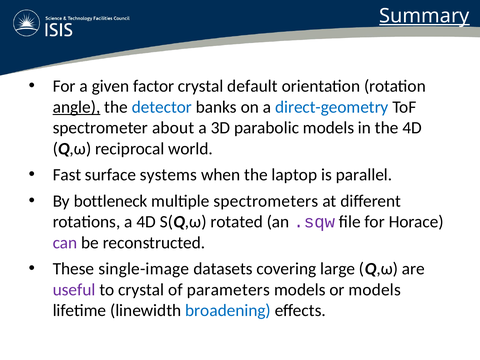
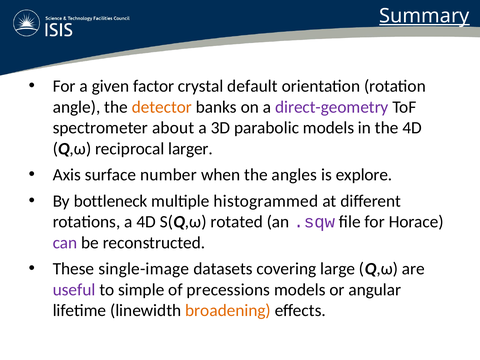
angle underline: present -> none (77, 107)
detector colour: blue -> orange (162, 107)
direct-geometry colour: blue -> purple (332, 107)
world: world -> larger (191, 149)
Fast: Fast -> Axis (67, 175)
systems: systems -> number (168, 175)
laptop: laptop -> angles (294, 175)
parallel: parallel -> explore (364, 175)
spectrometers: spectrometers -> histogrammed (266, 201)
to crystal: crystal -> simple (141, 290)
parameters: parameters -> precessions (228, 290)
or models: models -> angular (375, 290)
broadening colour: blue -> orange (228, 311)
